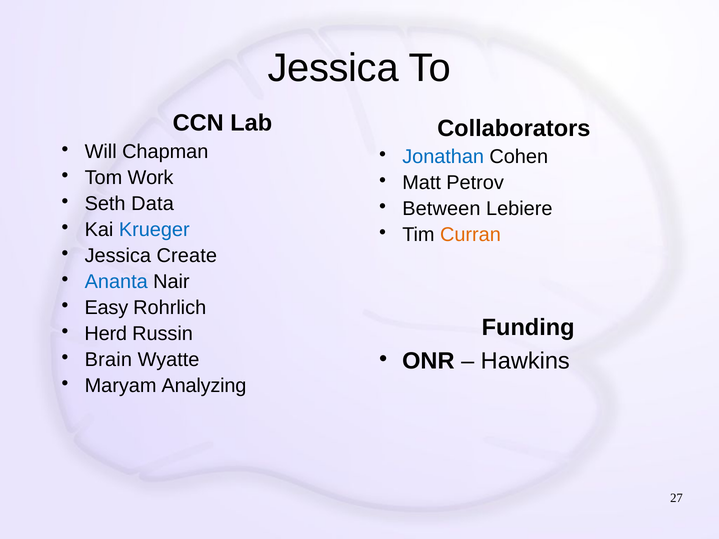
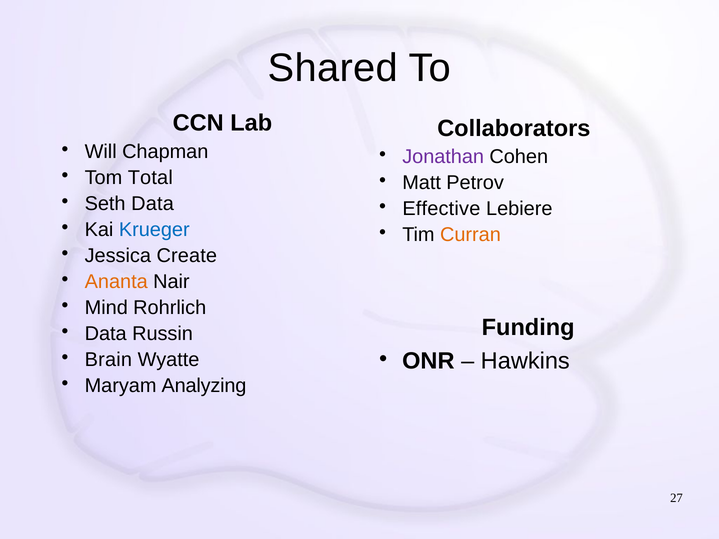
Jessica: Jessica -> Shared (333, 68)
Jonathan colour: blue -> purple (443, 157)
Work: Work -> Total (150, 178)
Between: Between -> Effective (441, 209)
Ananta colour: blue -> orange (116, 282)
Easy: Easy -> Mind (106, 308)
Herd: Herd -> Data (106, 334)
